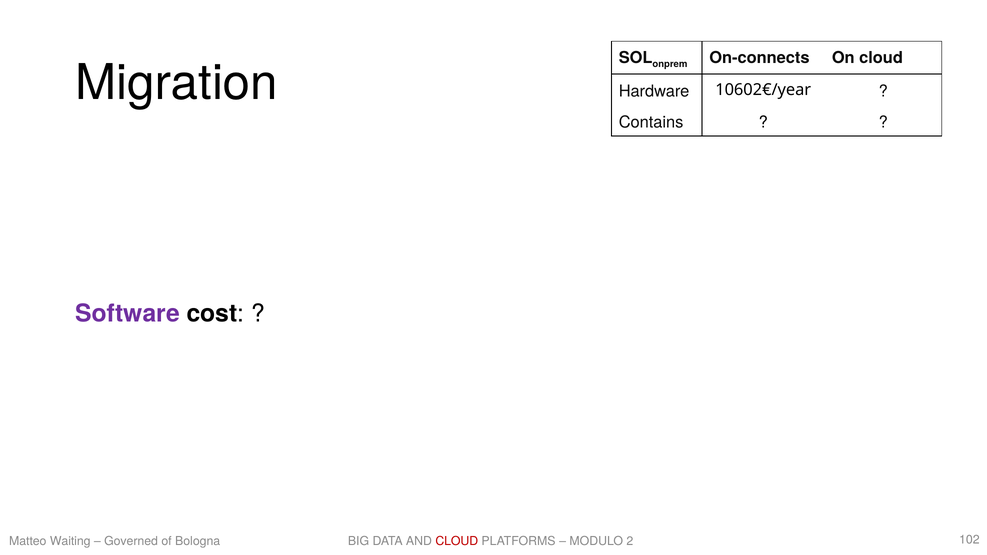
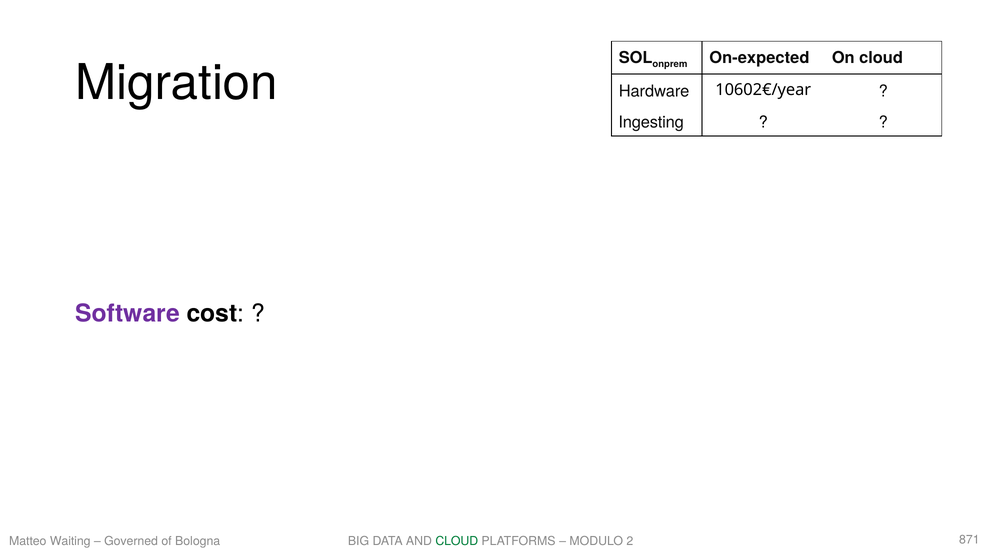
On-connects: On-connects -> On-expected (759, 58)
Contains: Contains -> Ingesting (651, 122)
CLOUD colour: red -> green (457, 541)
102: 102 -> 871 (969, 540)
